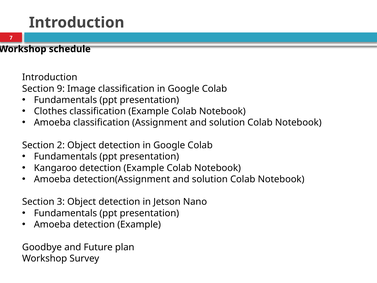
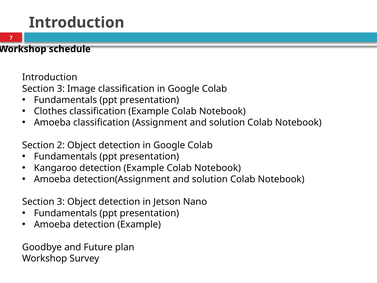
9: 9 -> 3 (61, 89)
